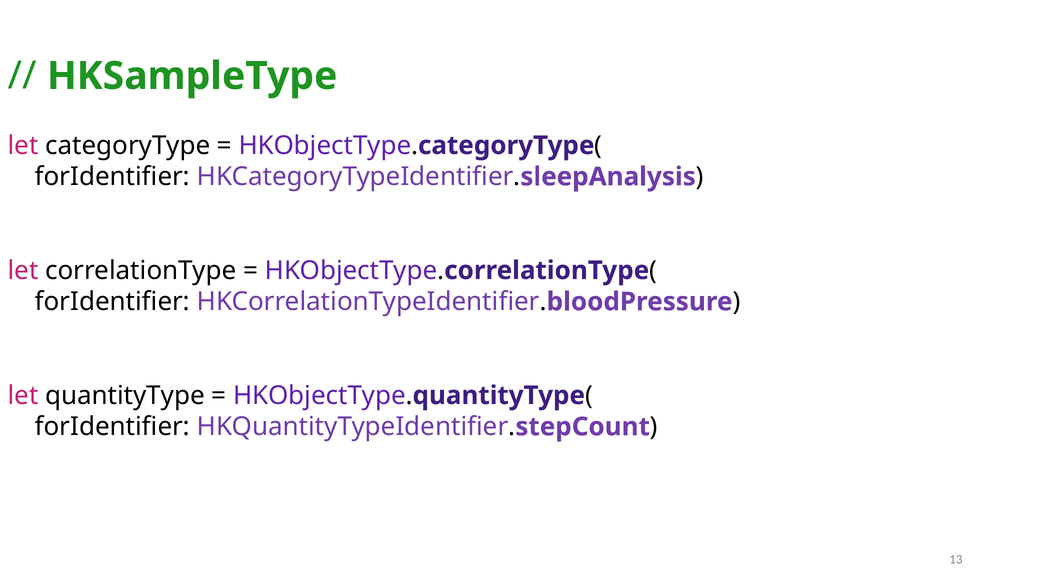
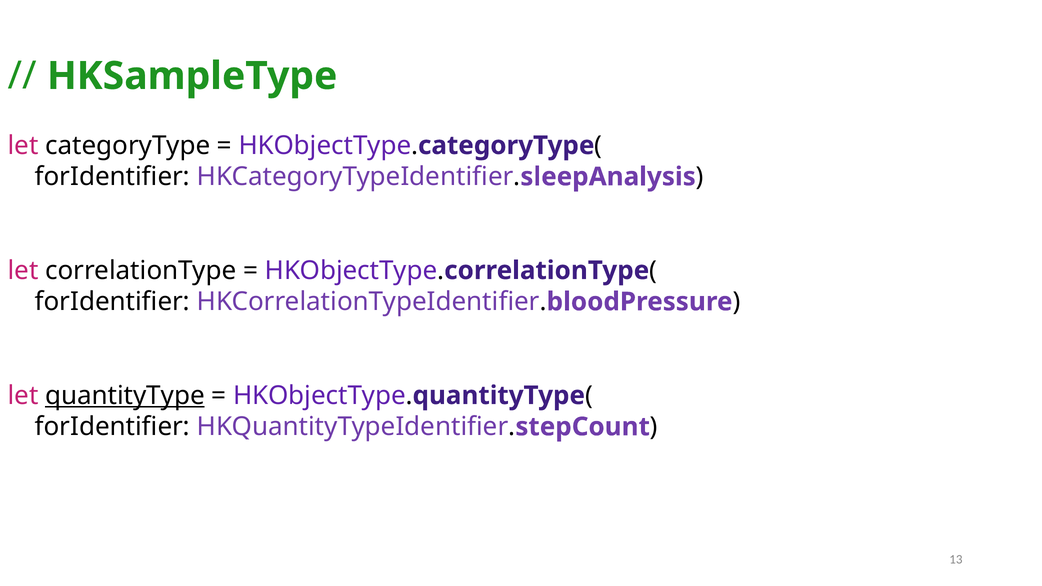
quantityType underline: none -> present (125, 396)
